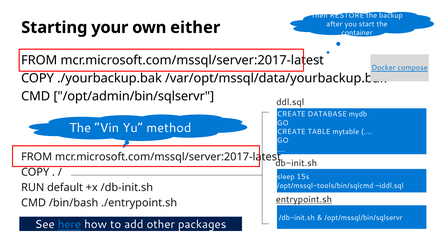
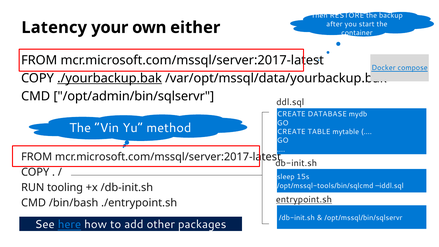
Starting: Starting -> Latency (54, 27)
./yourbackup.bak underline: none -> present (110, 78)
default: default -> tooling (65, 187)
